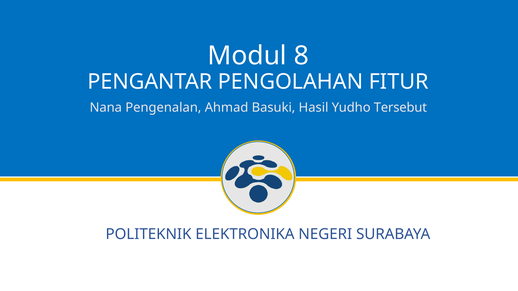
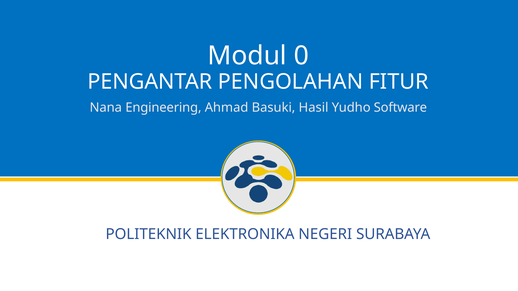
8: 8 -> 0 (301, 56)
Pengenalan: Pengenalan -> Engineering (163, 108)
Tersebut: Tersebut -> Software (400, 108)
